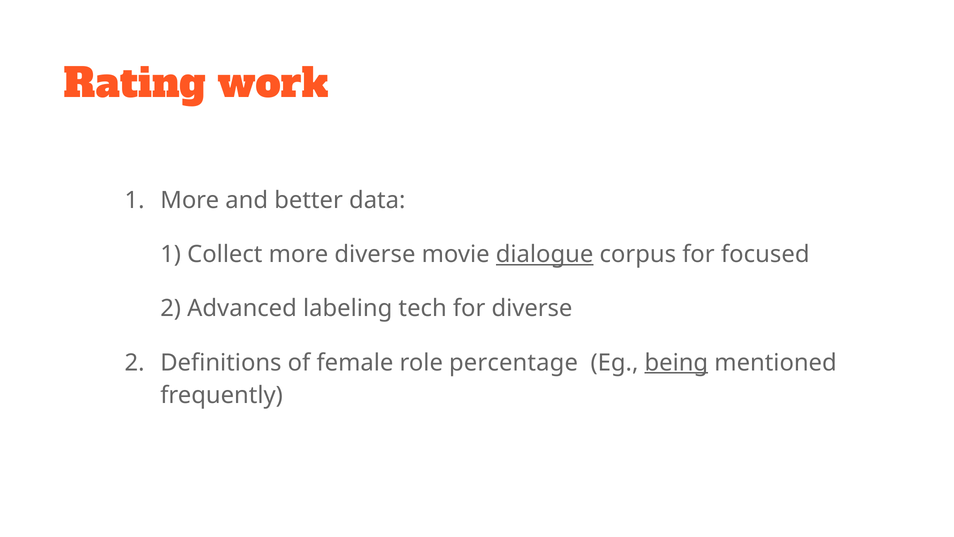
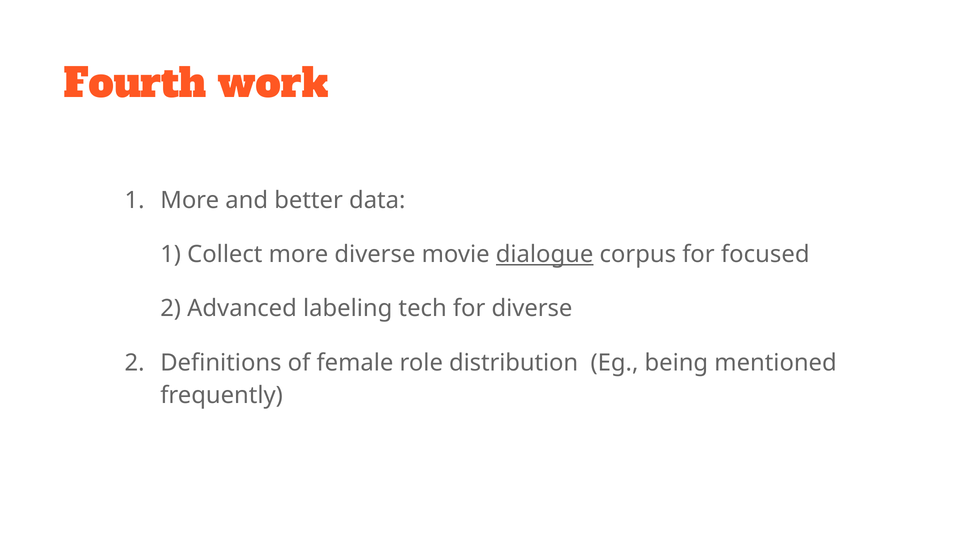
Rating: Rating -> Fourth (135, 84)
percentage: percentage -> distribution (514, 362)
being underline: present -> none (676, 362)
